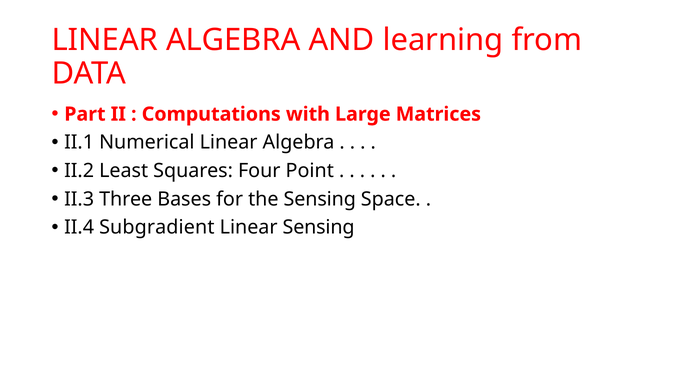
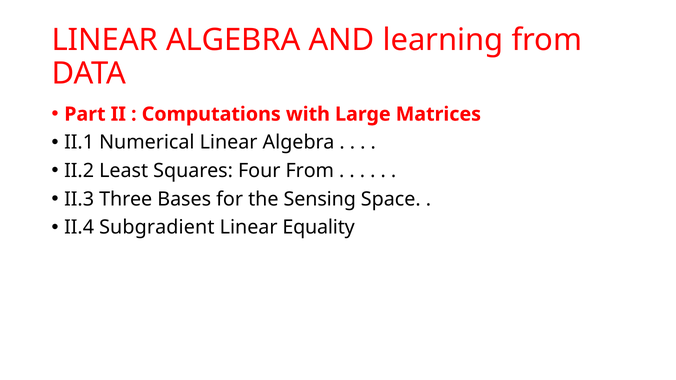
Four Point: Point -> From (310, 171)
Linear Sensing: Sensing -> Equality (319, 227)
